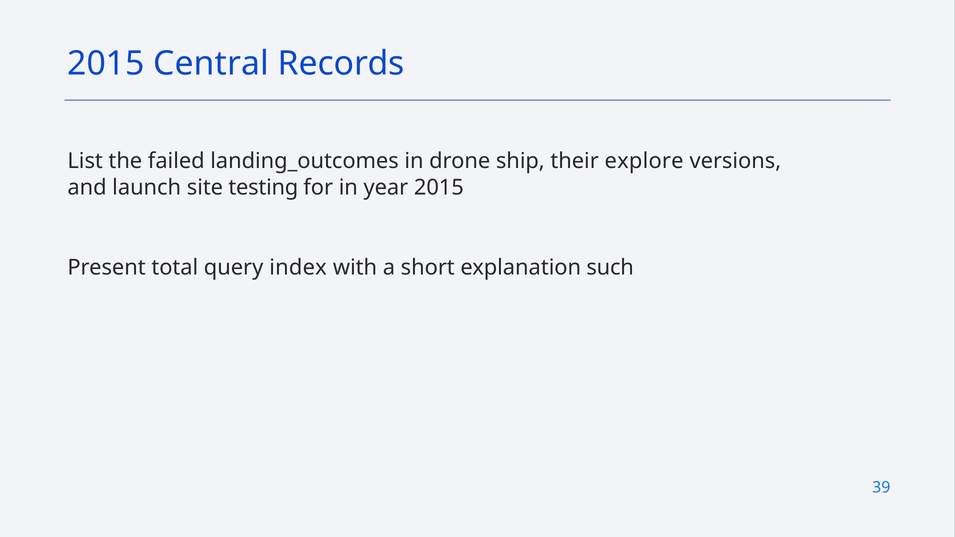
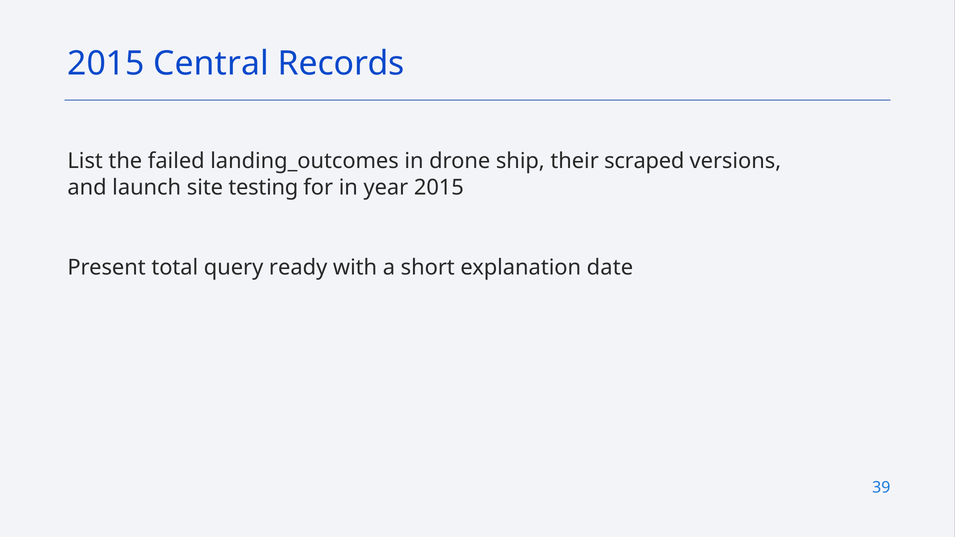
explore: explore -> scraped (644, 161)
index: index -> ready (298, 268)
such: such -> date (610, 268)
